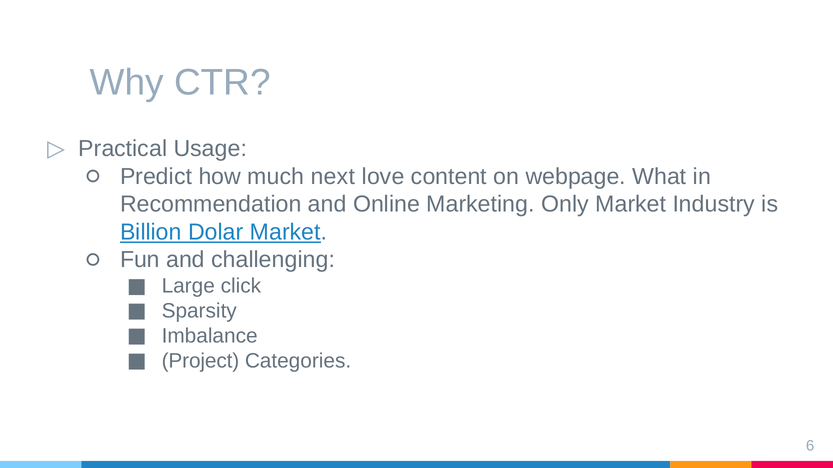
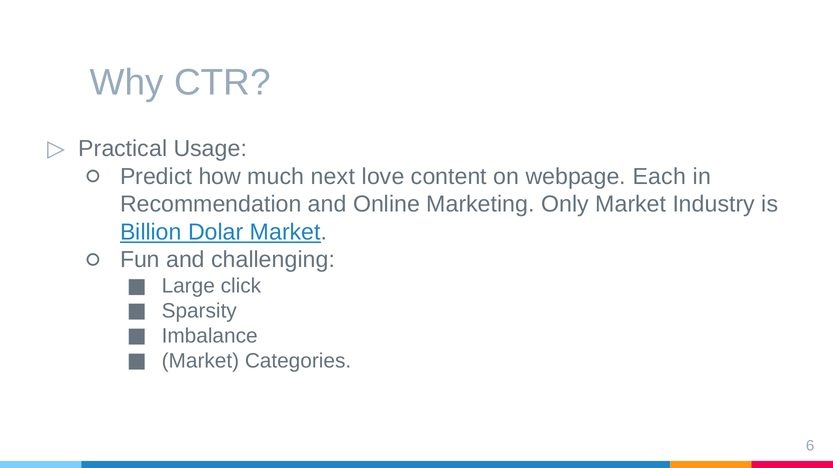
What: What -> Each (659, 177)
Project: Project -> Market (200, 361)
